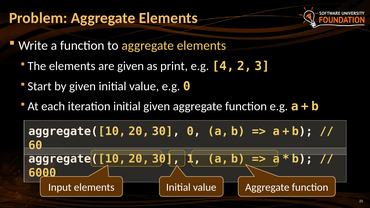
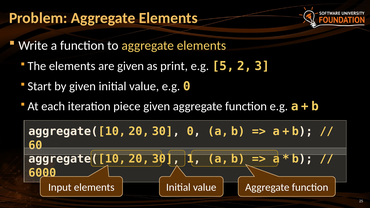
4: 4 -> 5 (223, 66)
iteration initial: initial -> piece (127, 107)
